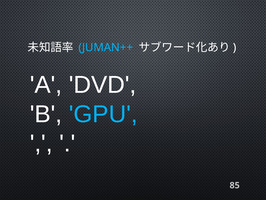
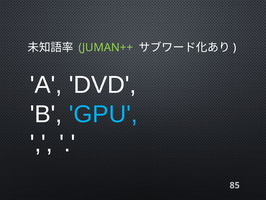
JUMAN++ colour: light blue -> light green (106, 47)
